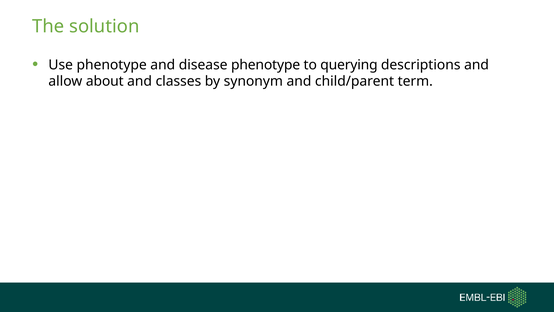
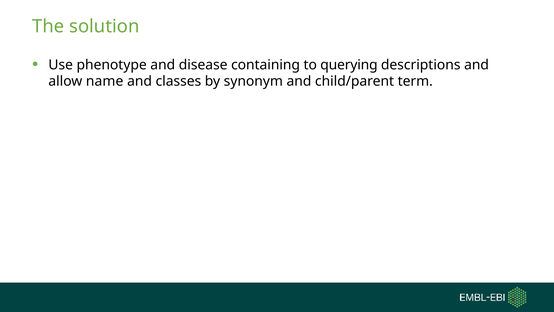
disease phenotype: phenotype -> containing (266, 65)
about: about -> name (105, 81)
